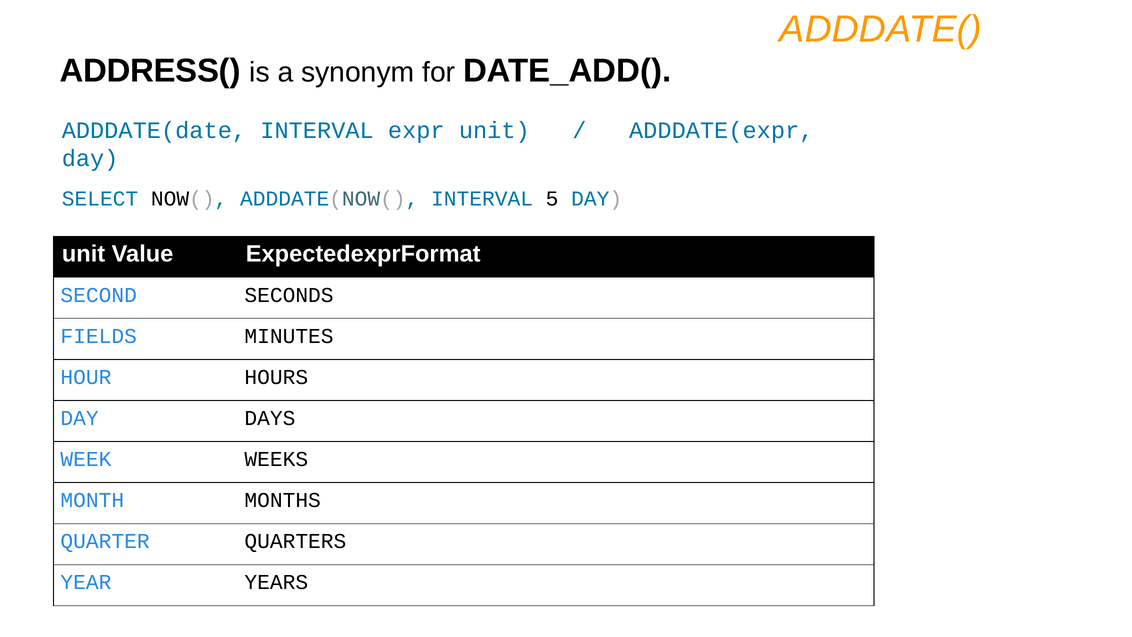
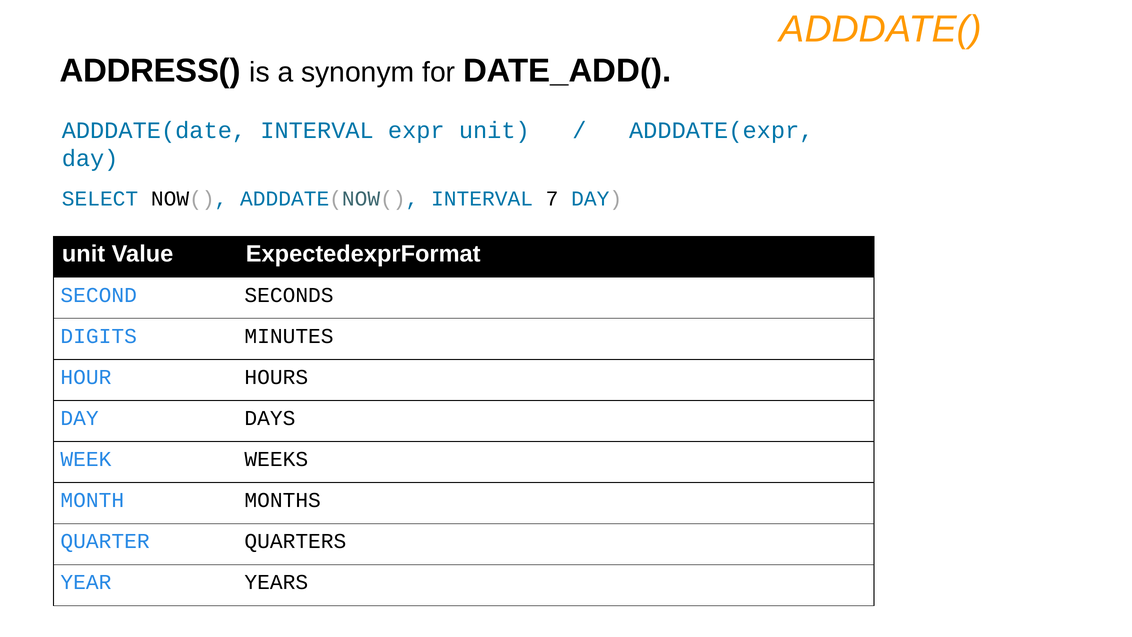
5: 5 -> 7 (552, 199)
FIELDS: FIELDS -> DIGITS (99, 336)
